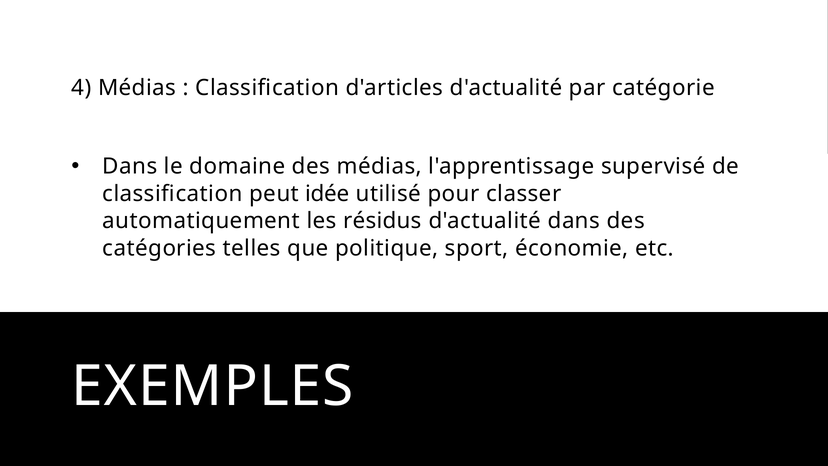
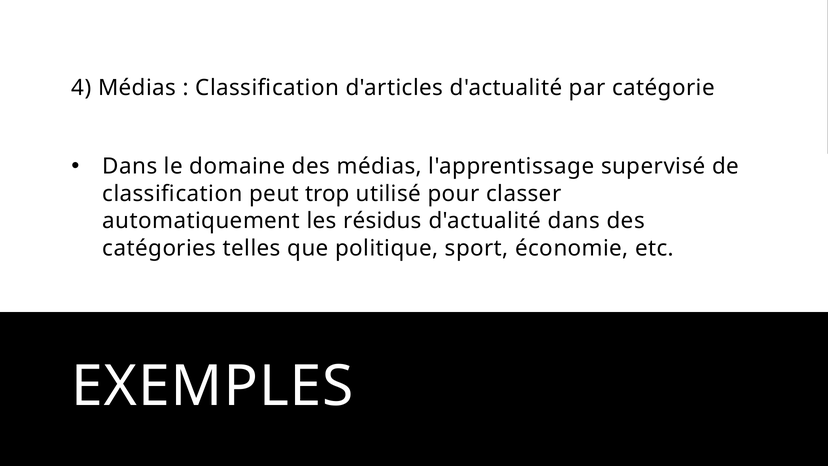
idée: idée -> trop (327, 194)
